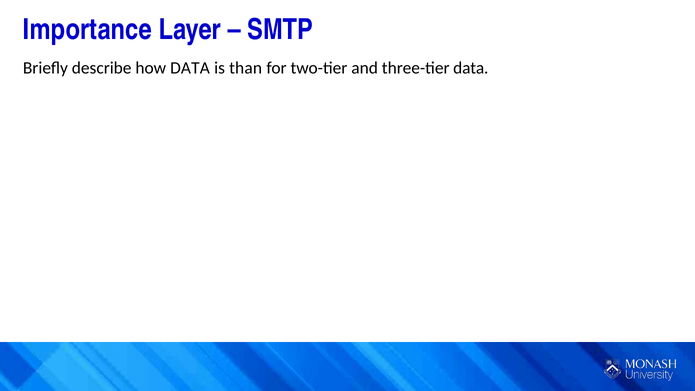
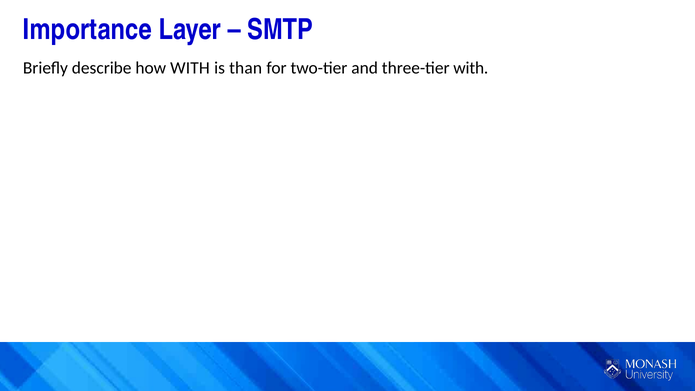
how DATA: DATA -> WITH (190, 68)
three-tier data: data -> with (471, 68)
